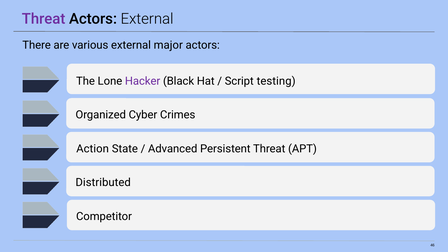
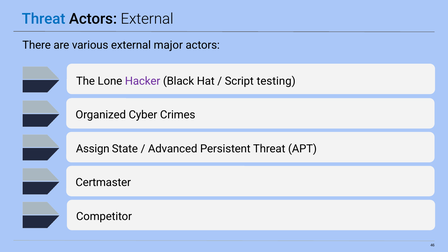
Threat colour: purple -> blue (44, 19)
Action: Action -> Assign (93, 149)
Distributed: Distributed -> Certmaster (103, 183)
